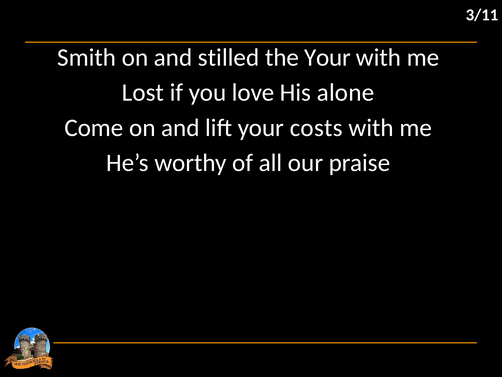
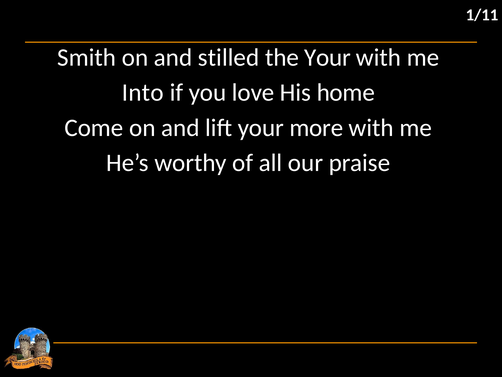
3/11: 3/11 -> 1/11 (482, 15)
Lost: Lost -> Into (143, 92)
alone: alone -> home (346, 92)
costs: costs -> more (316, 128)
